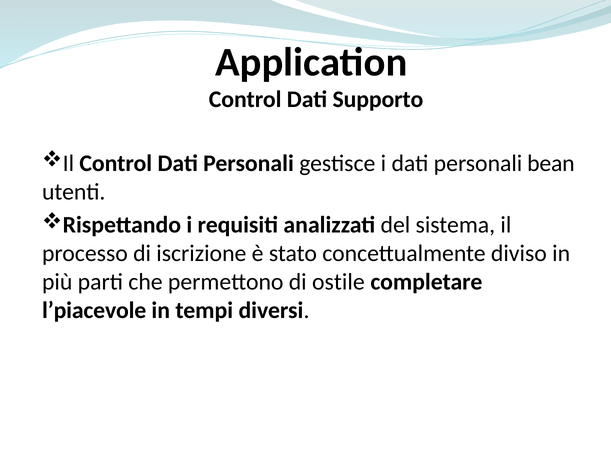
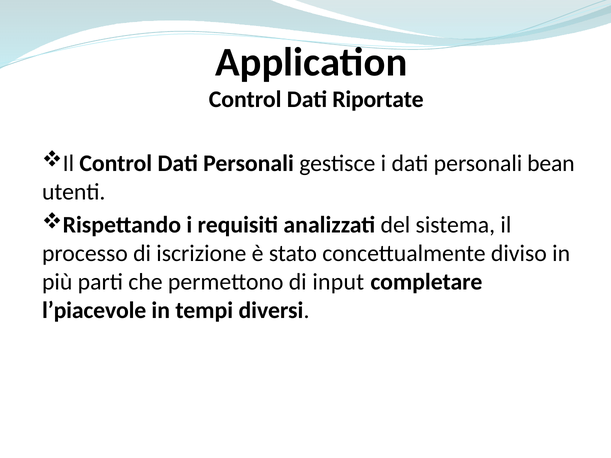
Supporto: Supporto -> Riportate (378, 100)
ostile: ostile -> input (338, 282)
